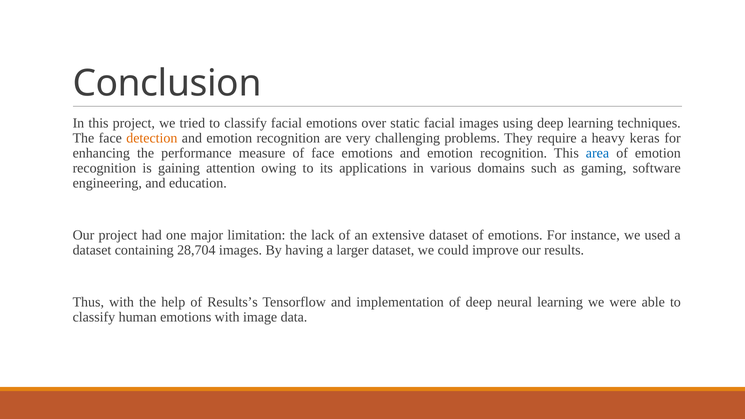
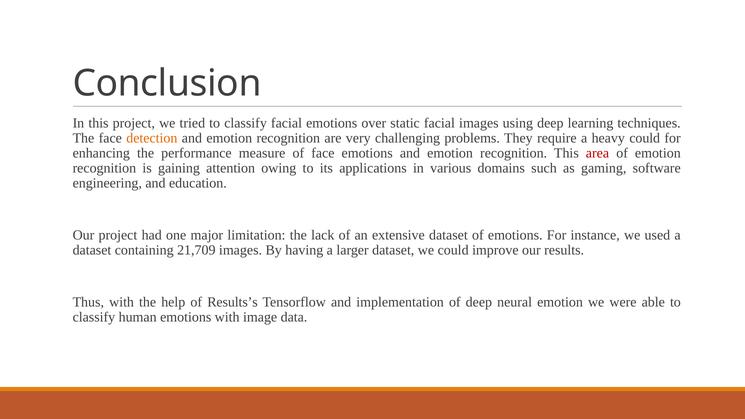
heavy keras: keras -> could (645, 138)
area colour: blue -> red (597, 153)
28,704: 28,704 -> 21,709 (196, 250)
neural learning: learning -> emotion (560, 302)
